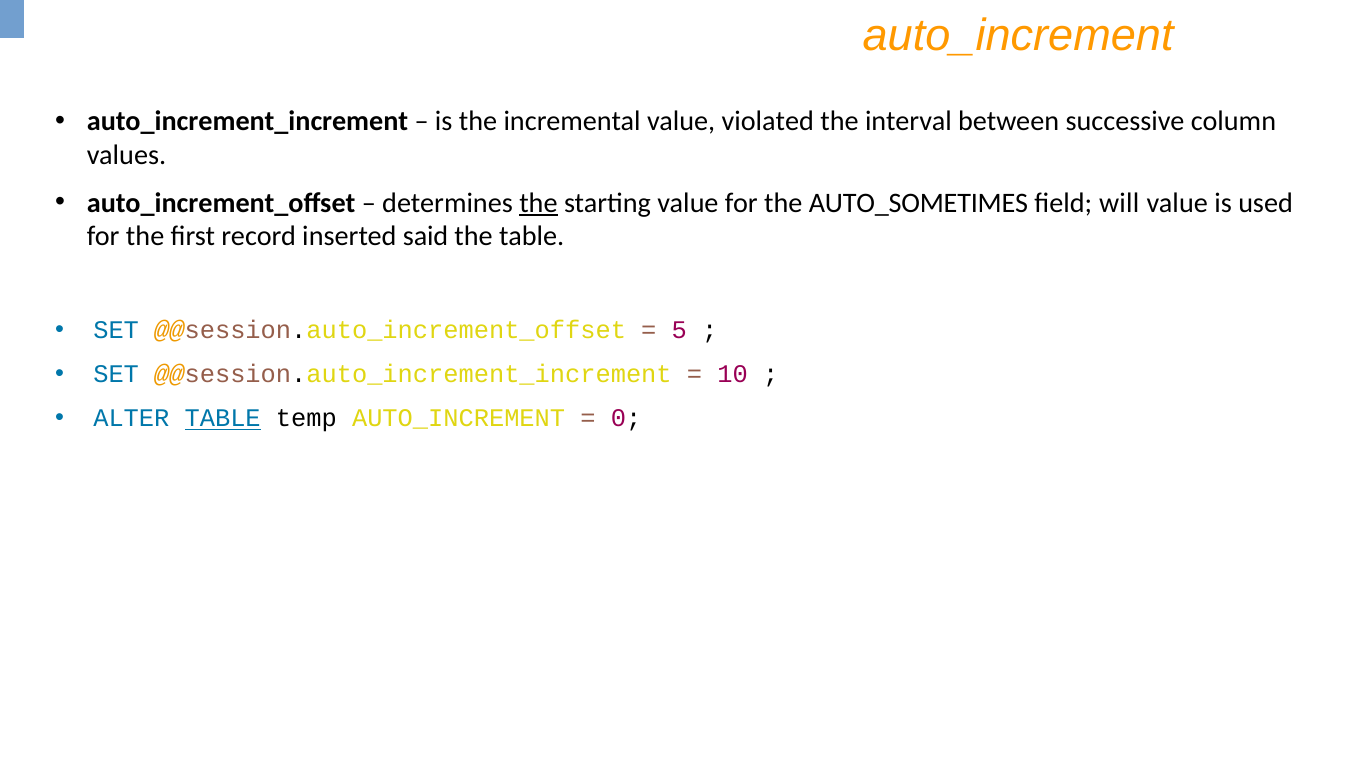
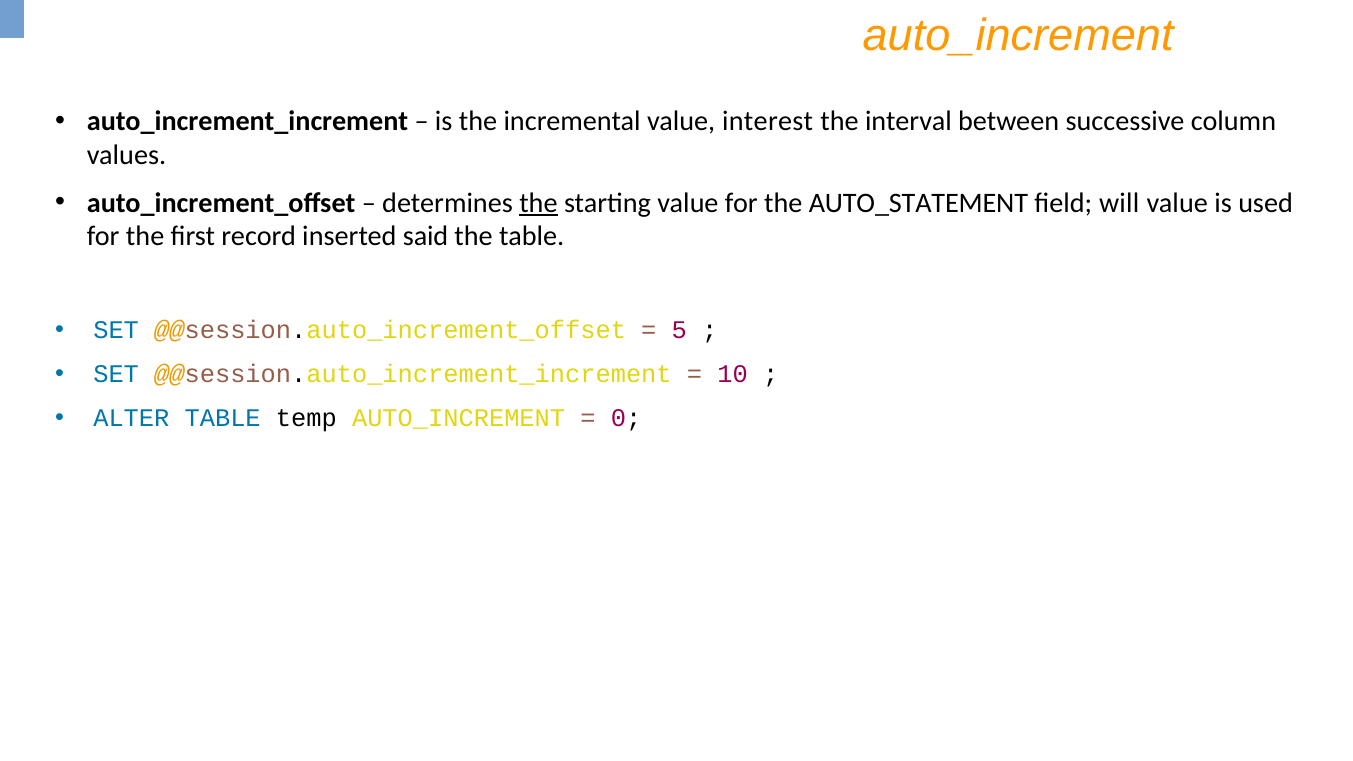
violated: violated -> interest (768, 122)
AUTO_SOMETIMES: AUTO_SOMETIMES -> AUTO_STATEMENT (918, 203)
TABLE underline: present -> none (223, 418)
